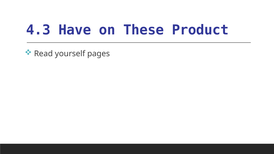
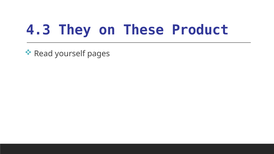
Have: Have -> They (75, 30)
